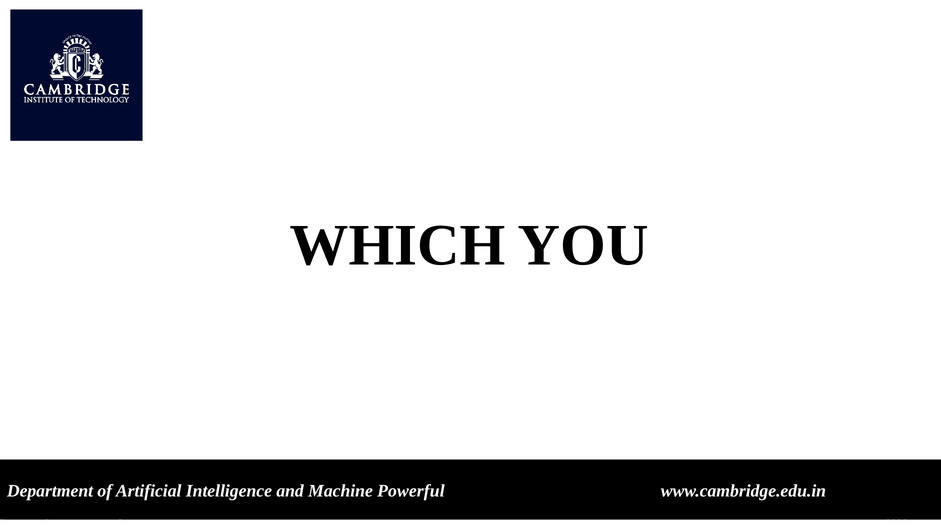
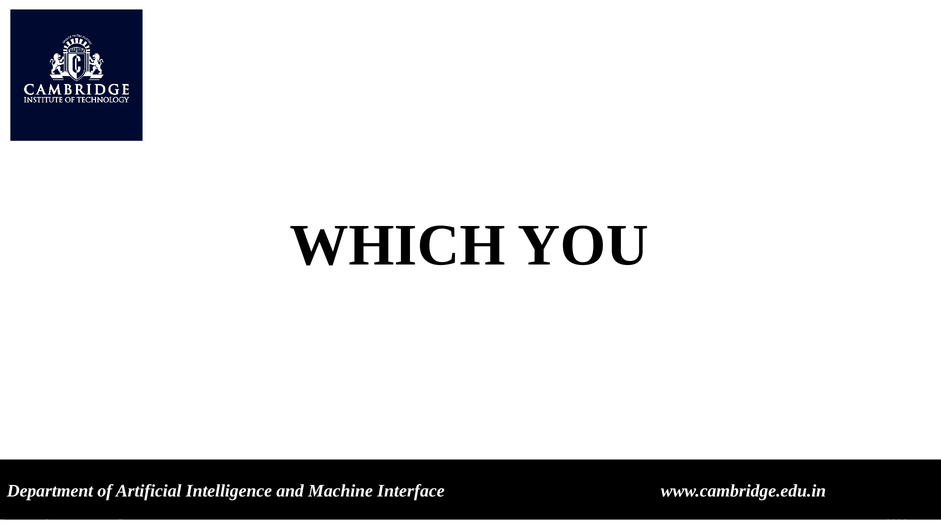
Powerful: Powerful -> Interface (411, 491)
